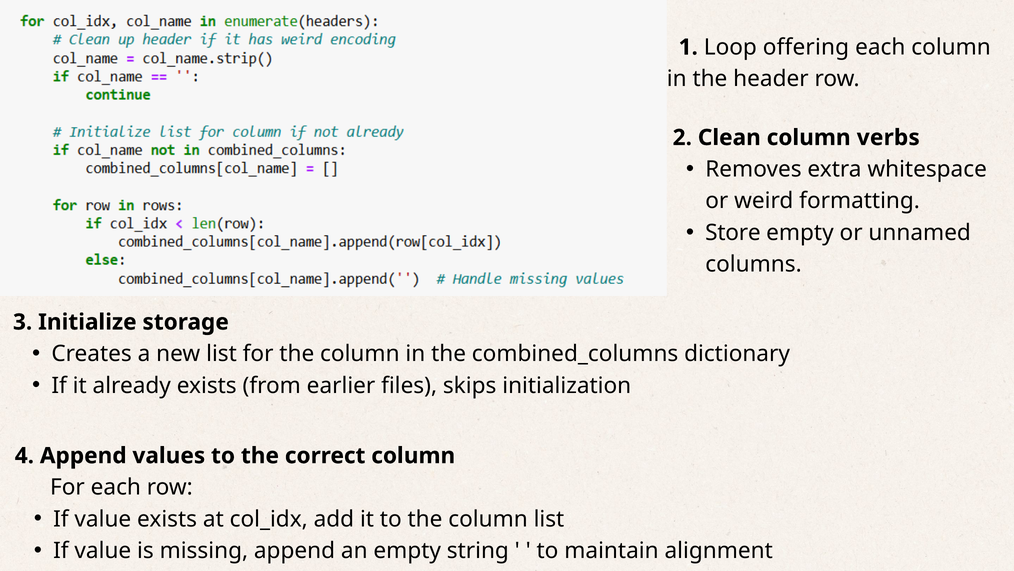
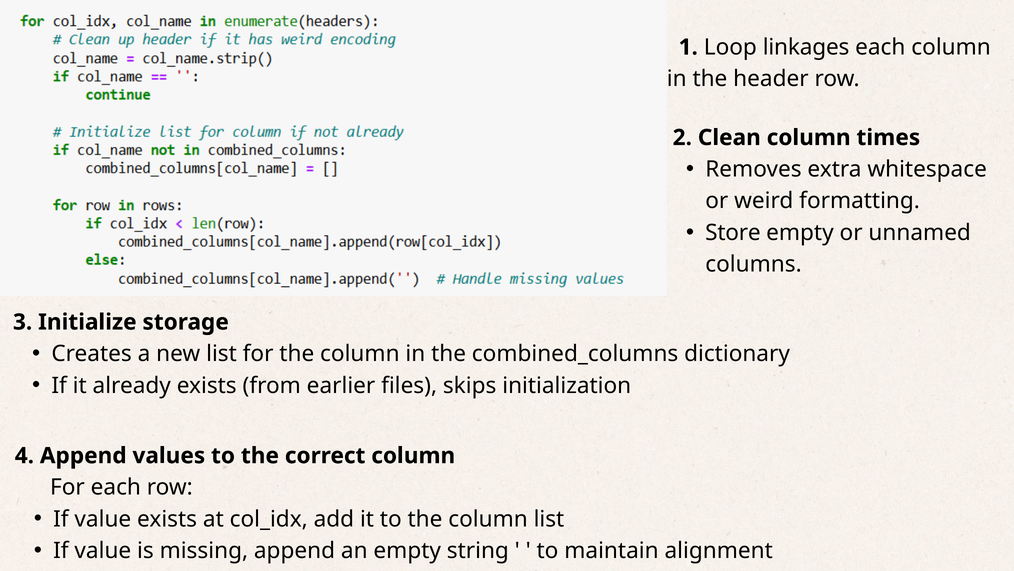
offering: offering -> linkages (806, 47)
verbs: verbs -> times (888, 137)
